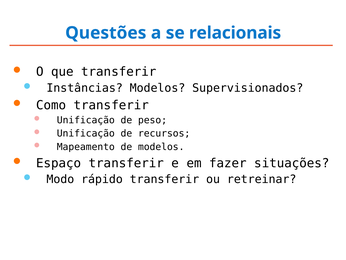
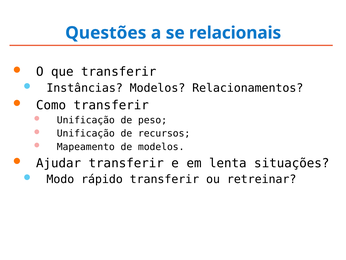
Supervisionados: Supervisionados -> Relacionamentos (248, 88)
Espaço: Espaço -> Ajudar (59, 163)
fazer: fazer -> lenta (228, 163)
